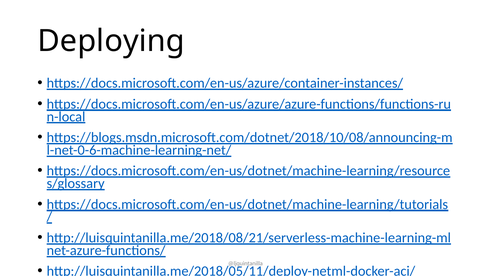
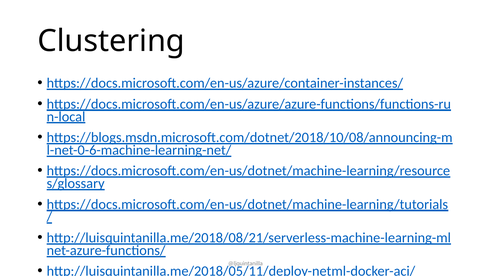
Deploying: Deploying -> Clustering (111, 41)
